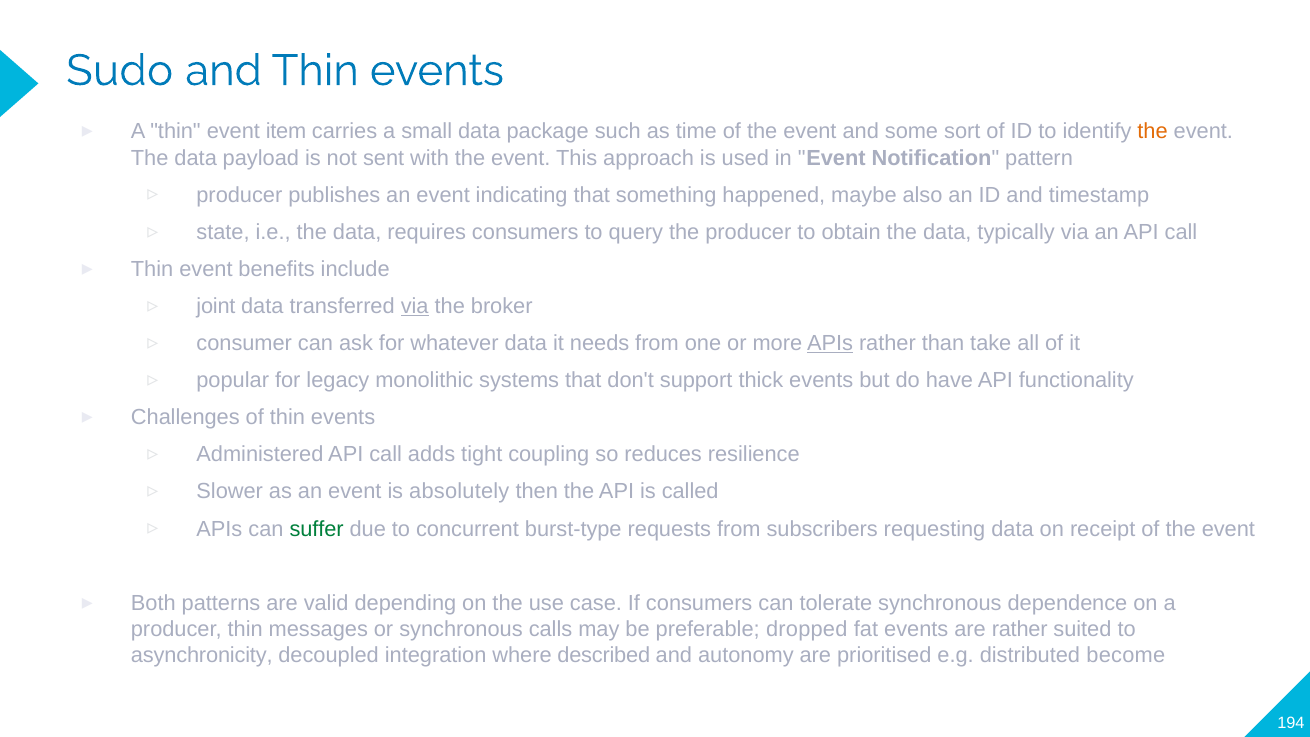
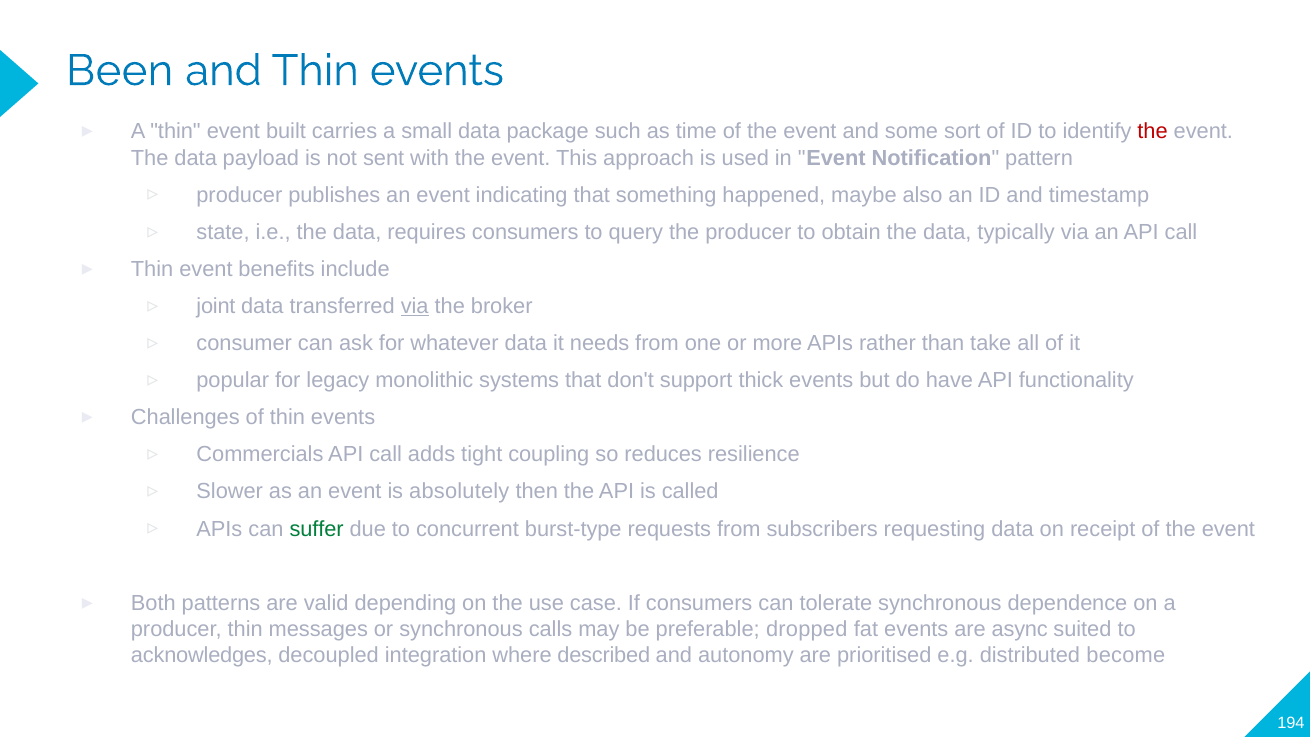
Sudo: Sudo -> Been (120, 71)
item: item -> built (286, 132)
the colour: orange -> red (1153, 132)
APIs underline: present -> none (830, 343)
Administered: Administered -> Commercials (260, 455)
are rather: rather -> async (1020, 629)
asynchronicity: asynchronicity -> acknowledges (202, 655)
